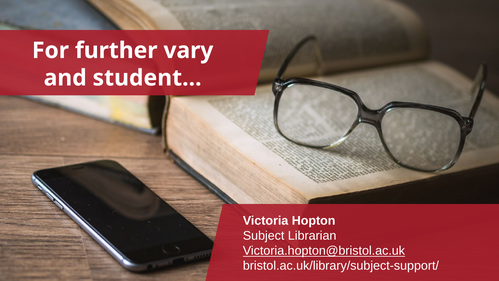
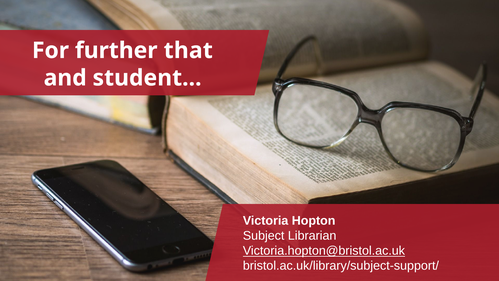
vary: vary -> that (188, 50)
